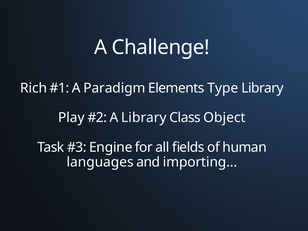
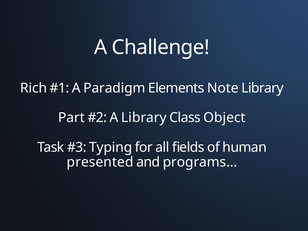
Type: Type -> Note (223, 88)
Play: Play -> Part (71, 118)
Engine: Engine -> Typing (111, 147)
languages: languages -> presented (100, 162)
importing…: importing… -> programs… (200, 162)
